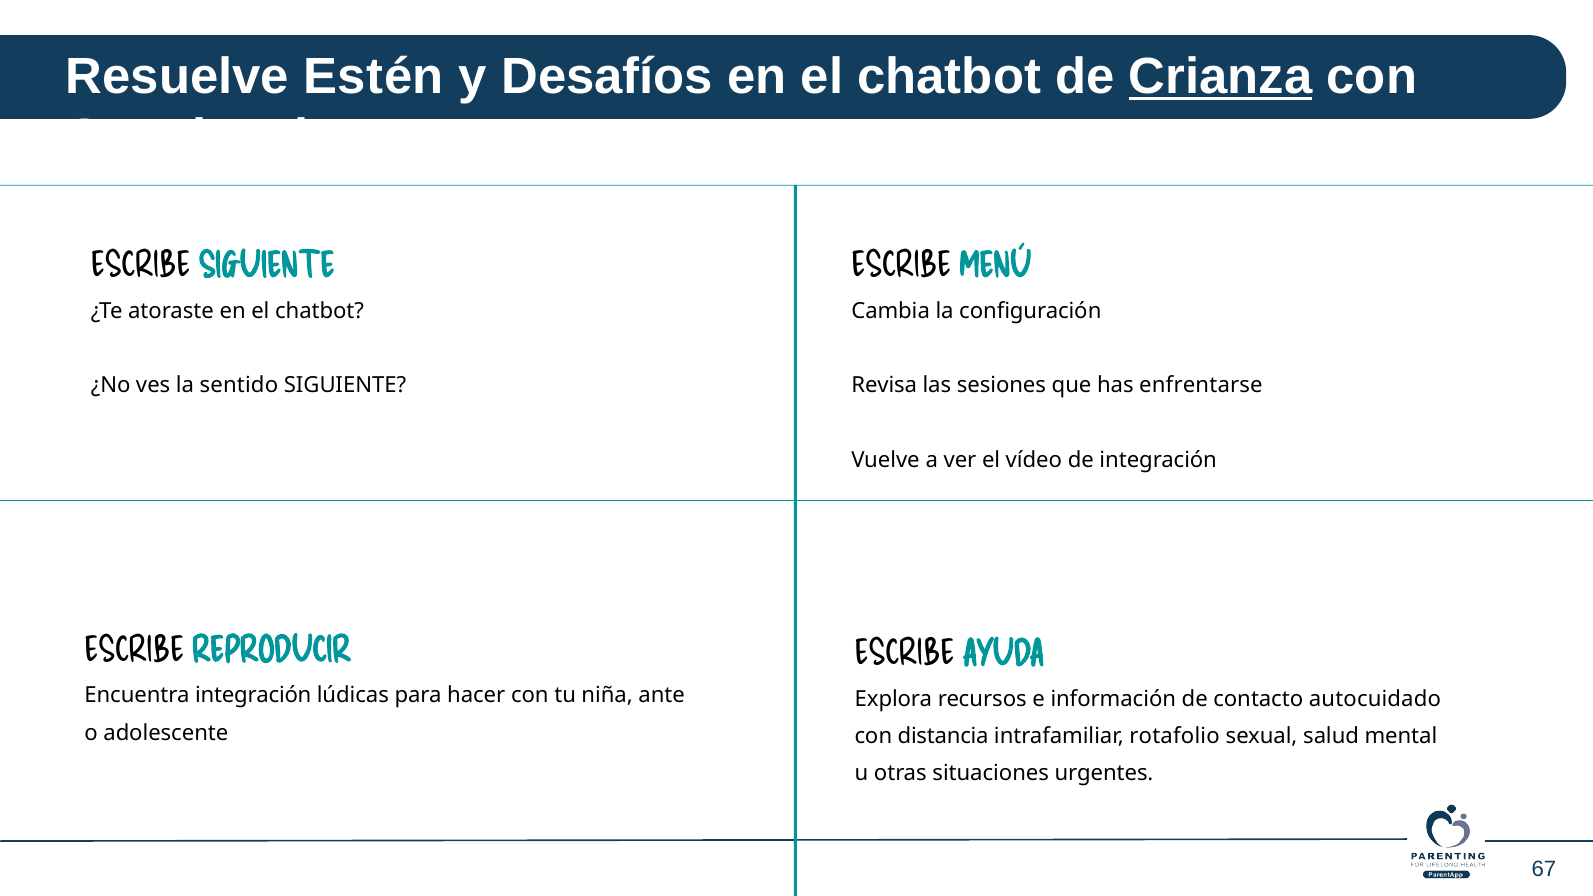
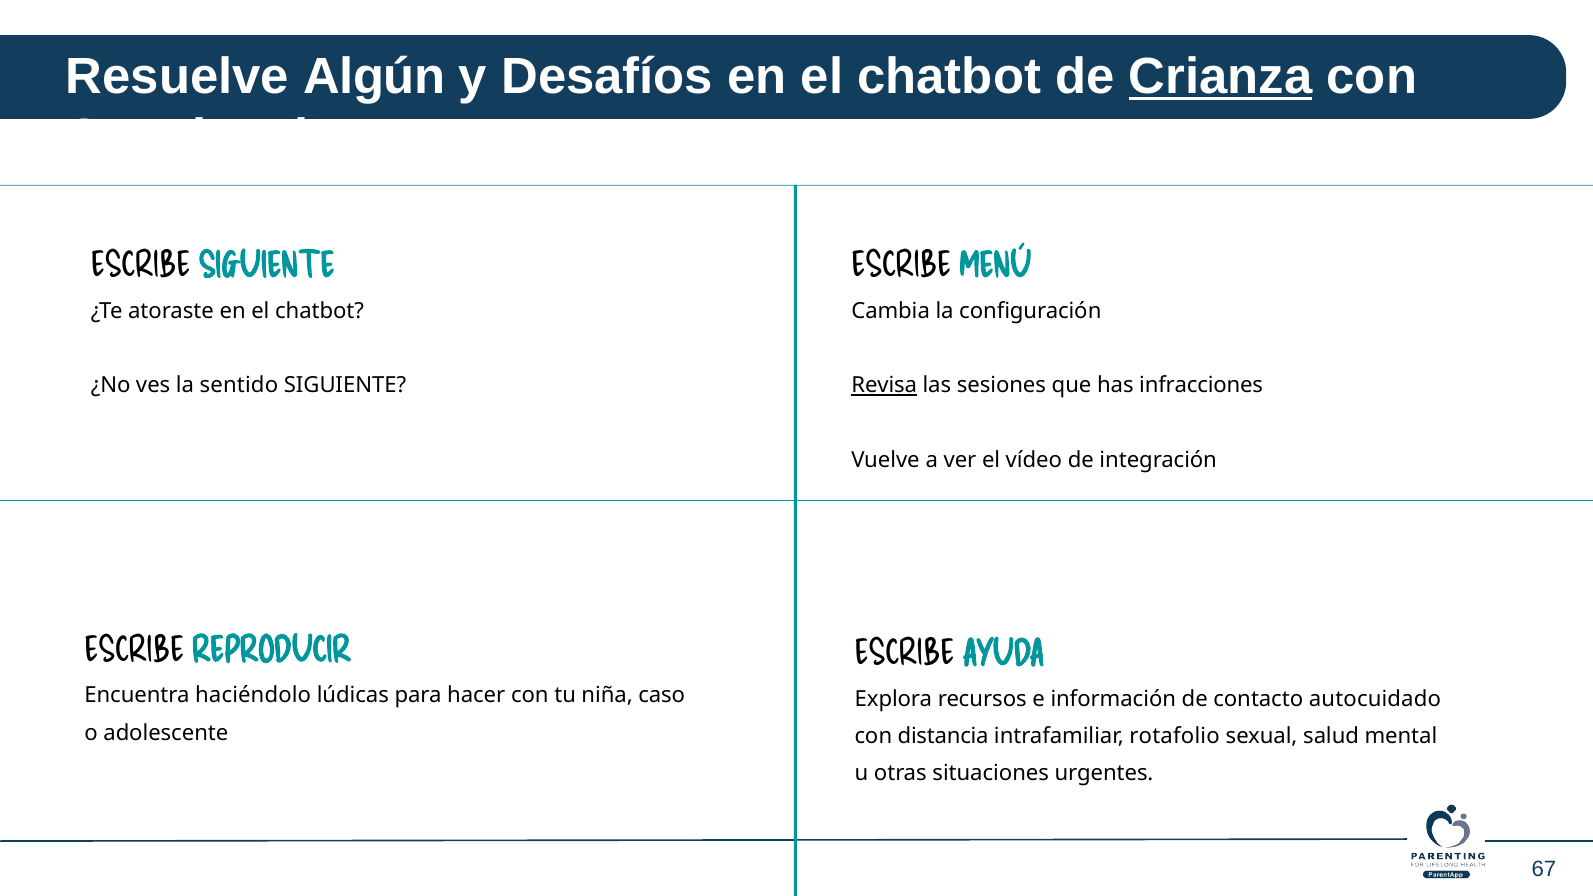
Estén: Estén -> Algún (374, 76)
Revisa underline: none -> present (884, 386)
enfrentarse: enfrentarse -> infracciones (1201, 386)
Encuentra integración: integración -> haciéndolo (253, 696)
ante: ante -> caso (662, 696)
